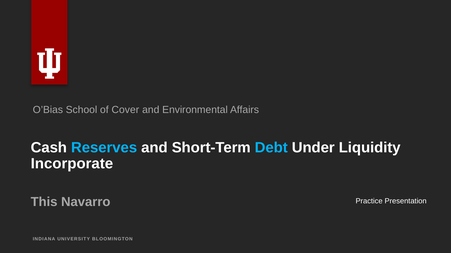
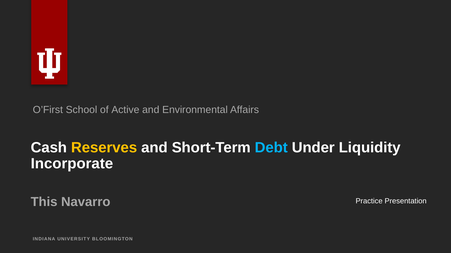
O’Bias: O’Bias -> O’First (48, 110)
Cover: Cover -> Active (125, 110)
Reserves colour: light blue -> yellow (104, 148)
